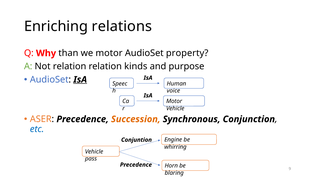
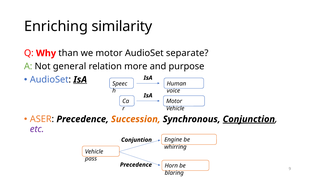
relations: relations -> similarity (122, 26)
property: property -> separate (187, 53)
Not relation: relation -> general (70, 66)
kinds: kinds -> more (136, 66)
Conjunction underline: none -> present (249, 119)
etc colour: blue -> purple (37, 129)
